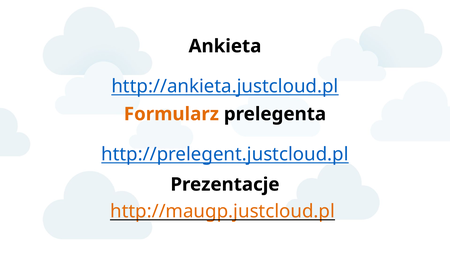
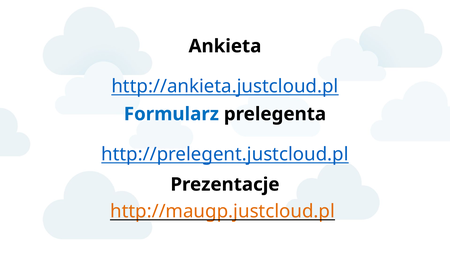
Formularz colour: orange -> blue (171, 114)
